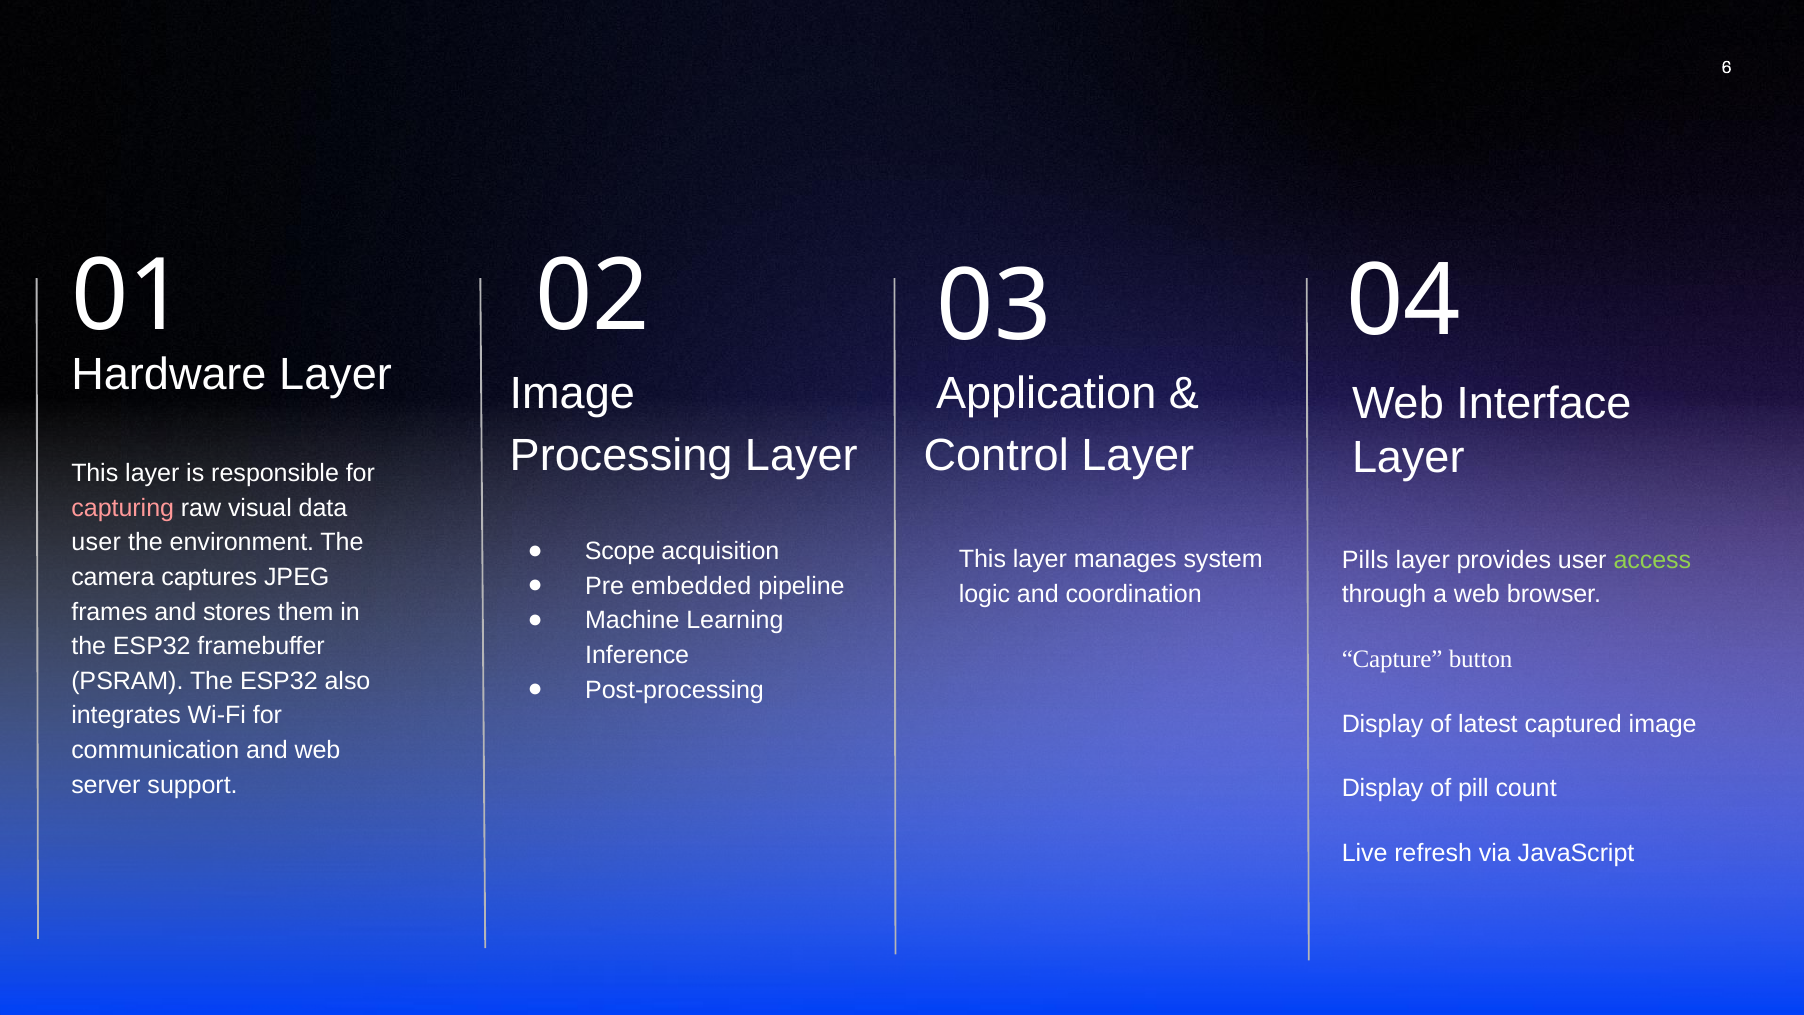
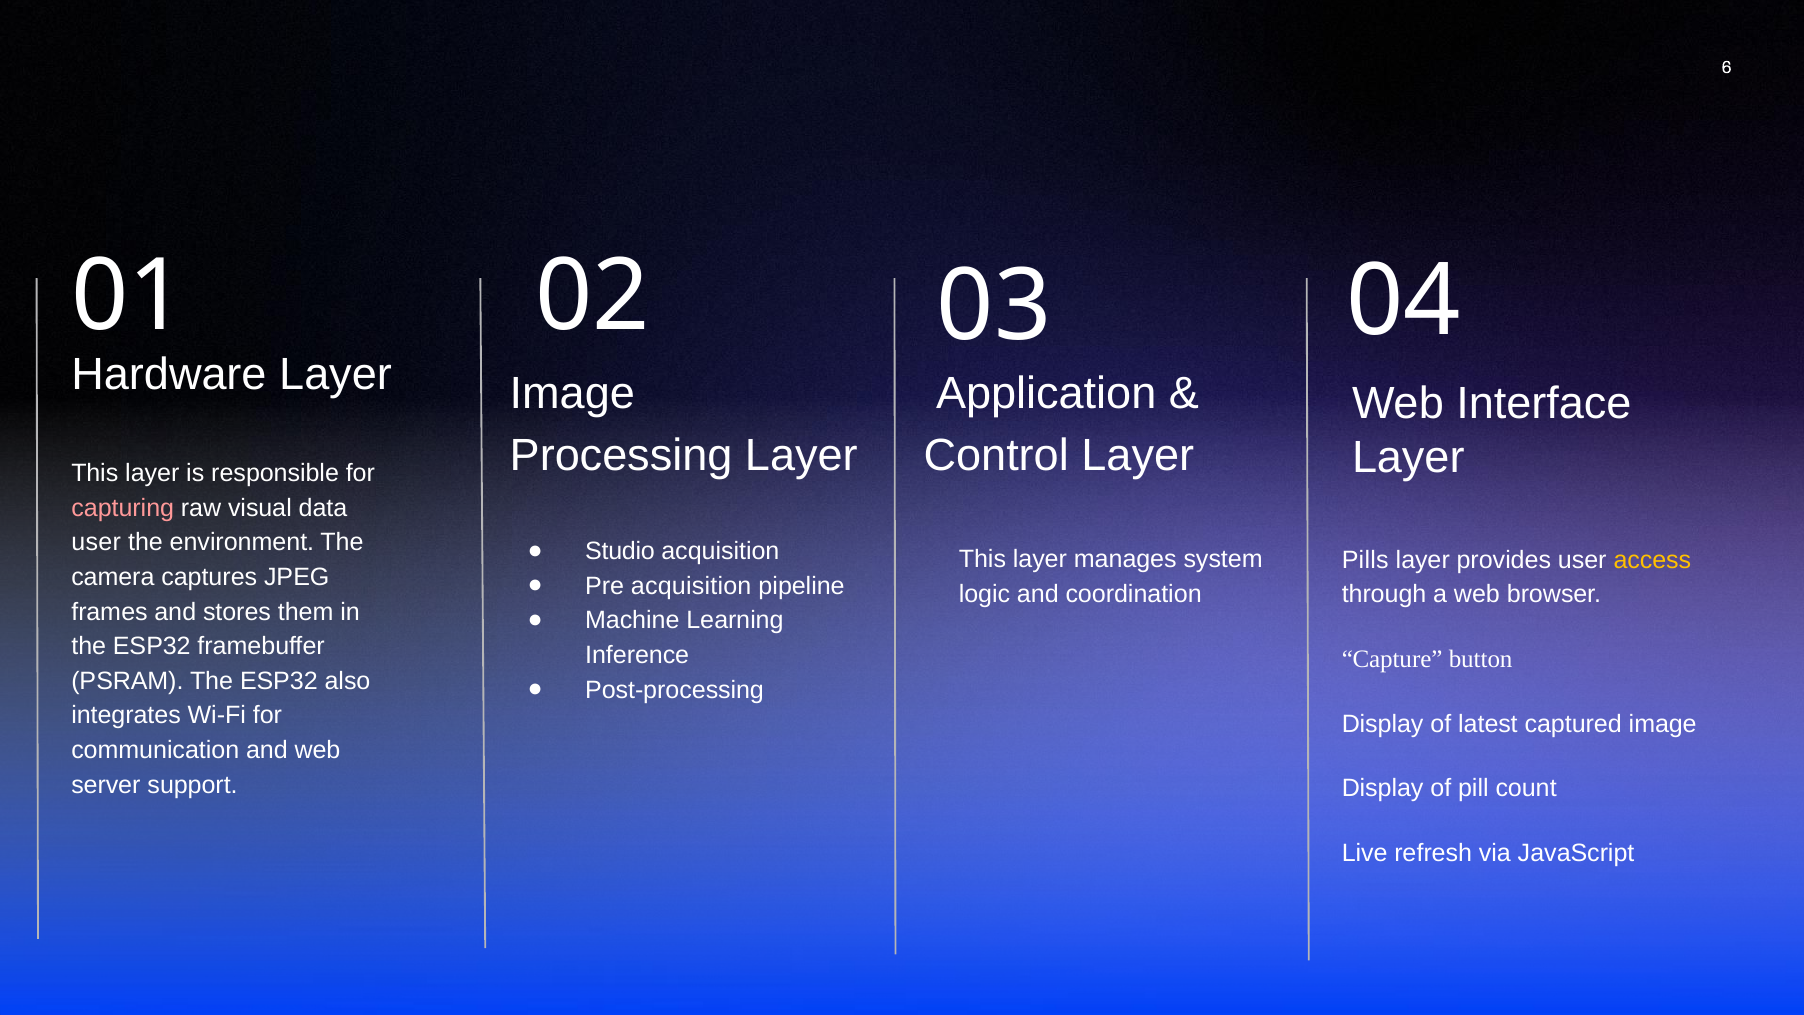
Scope: Scope -> Studio (620, 551)
access colour: light green -> yellow (1652, 560)
Pre embedded: embedded -> acquisition (691, 586)
